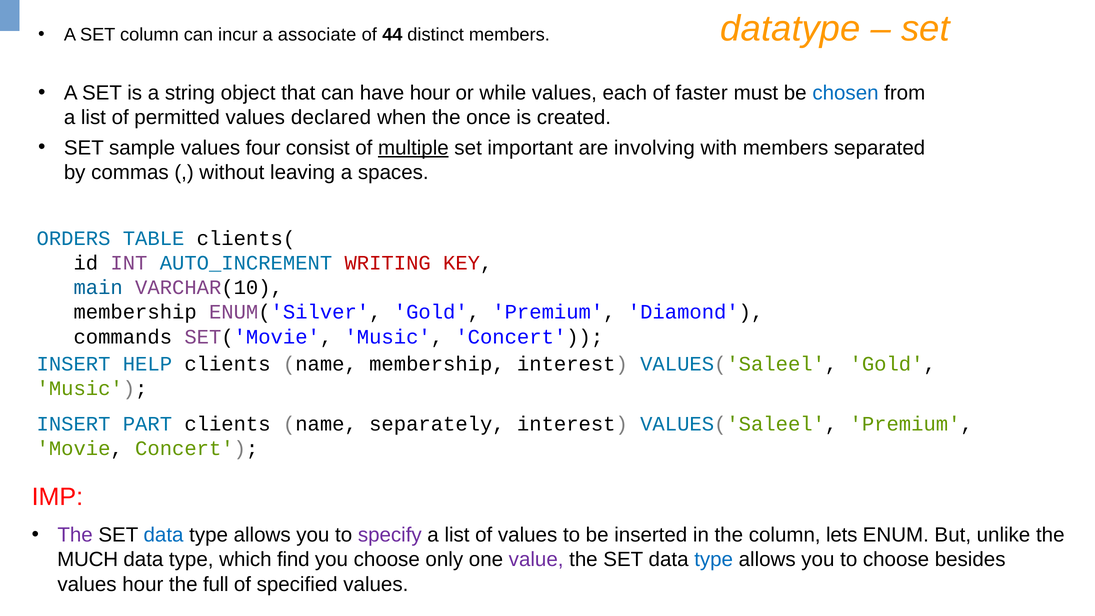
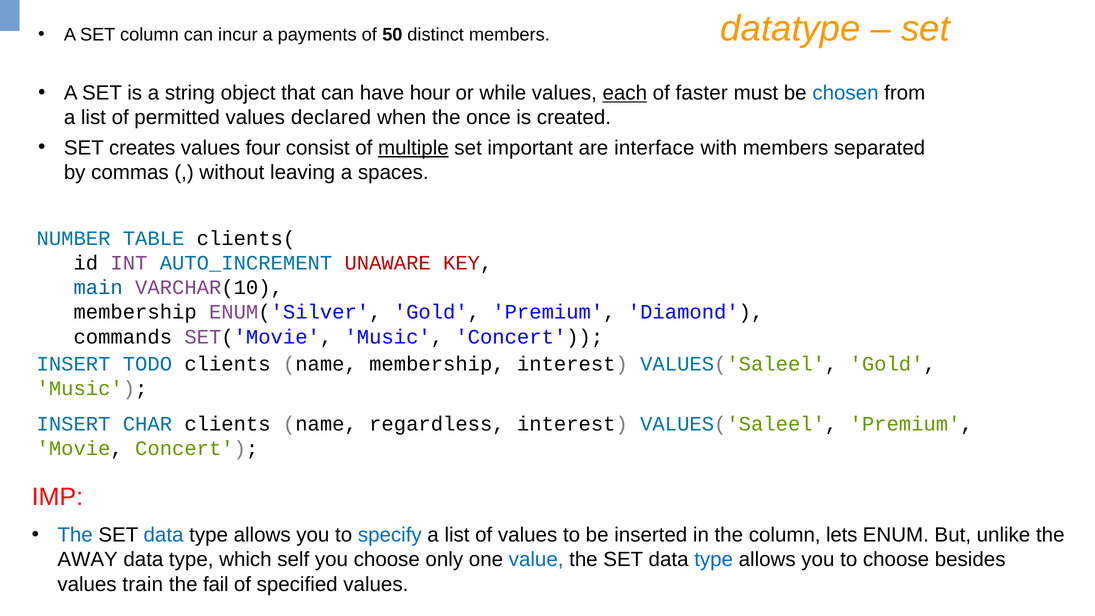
associate: associate -> payments (317, 35)
44: 44 -> 50 (392, 35)
each underline: none -> present (625, 93)
sample: sample -> creates (142, 148)
involving: involving -> interface (654, 148)
ORDERS: ORDERS -> NUMBER (74, 238)
WRITING: WRITING -> UNAWARE (388, 263)
HELP: HELP -> TODO (147, 364)
PART: PART -> CHAR (147, 424)
separately: separately -> regardless (437, 424)
The colour: purple -> blue (75, 535)
specify colour: purple -> blue (390, 535)
MUCH: MUCH -> AWAY (88, 560)
find: find -> self (293, 560)
value colour: purple -> blue (536, 560)
values hour: hour -> train (143, 584)
full: full -> fail (216, 584)
